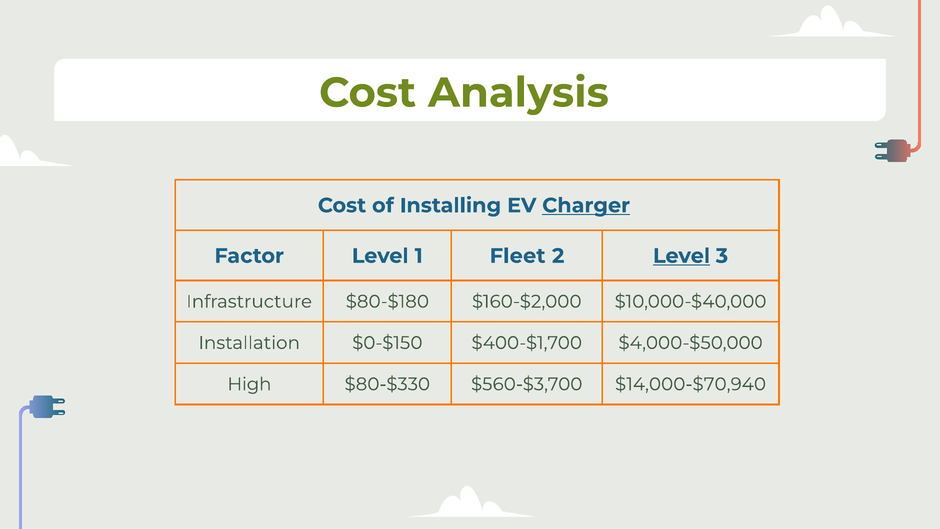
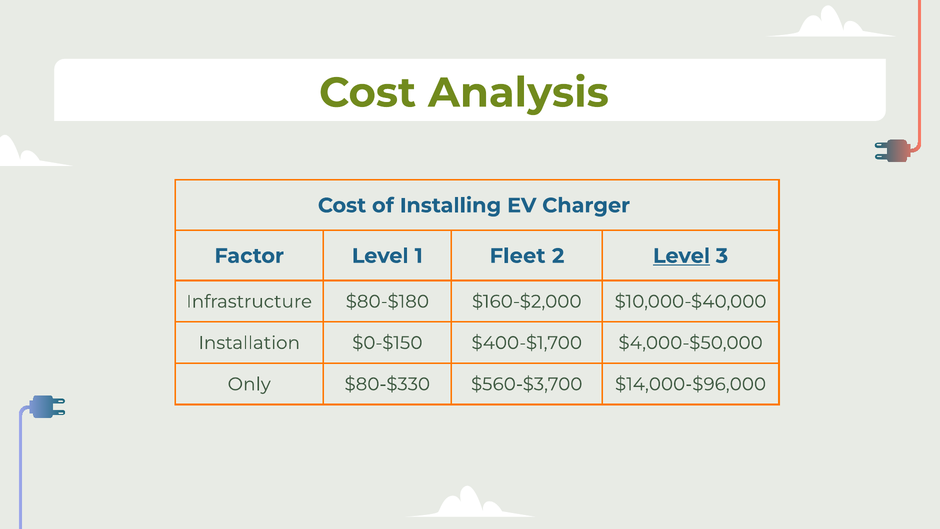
Charger underline: present -> none (586, 205)
High: High -> Only (249, 384)
$14,000-$70,940: $14,000-$70,940 -> $14,000-$96,000 (691, 384)
